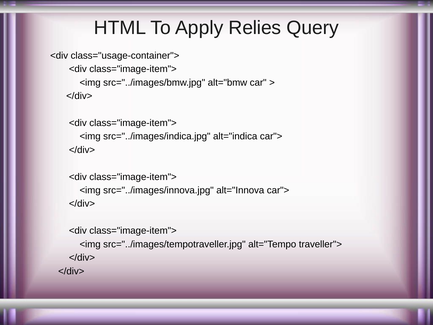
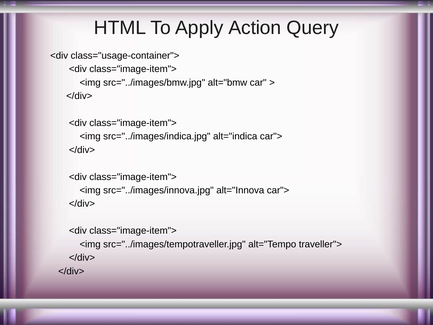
Relies: Relies -> Action (255, 28)
